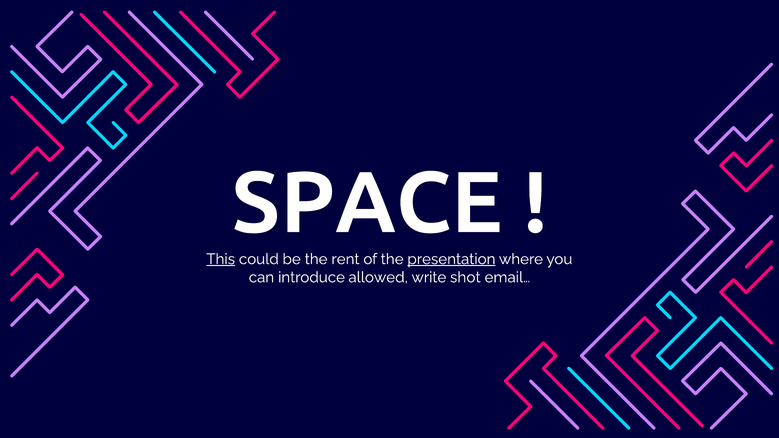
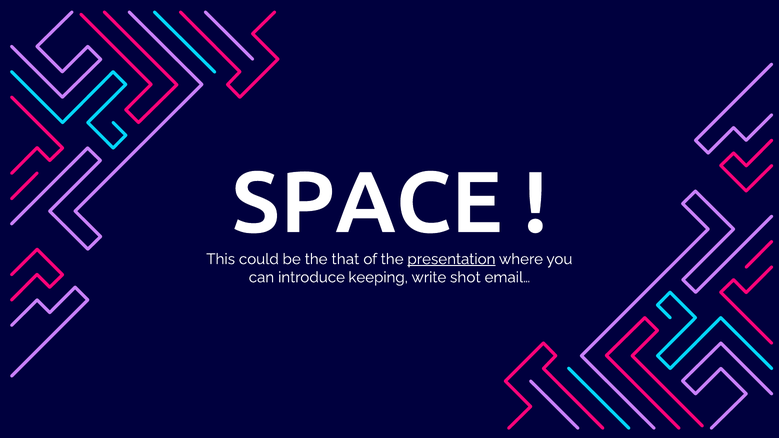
This underline: present -> none (221, 259)
rent: rent -> that (345, 259)
allowed: allowed -> keeping (378, 277)
